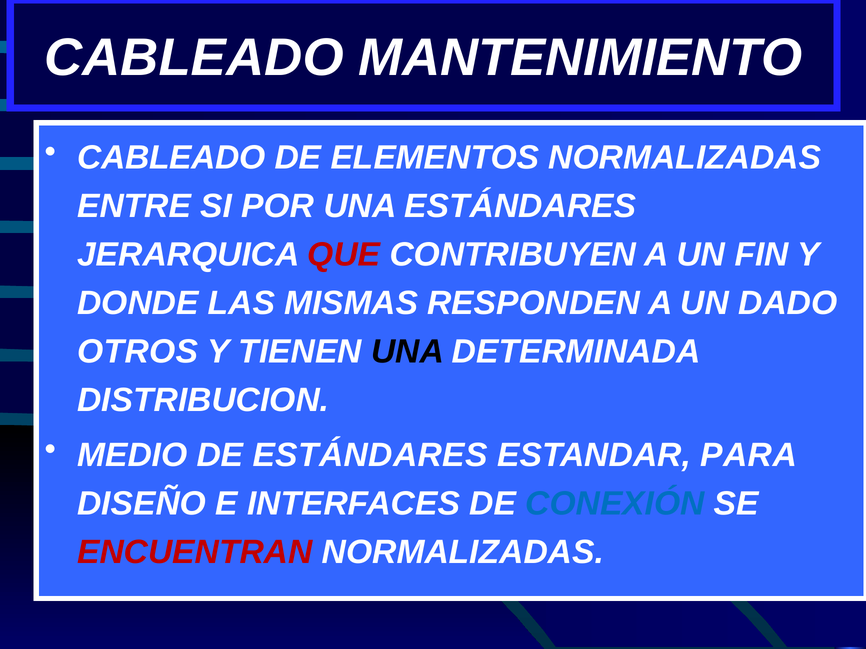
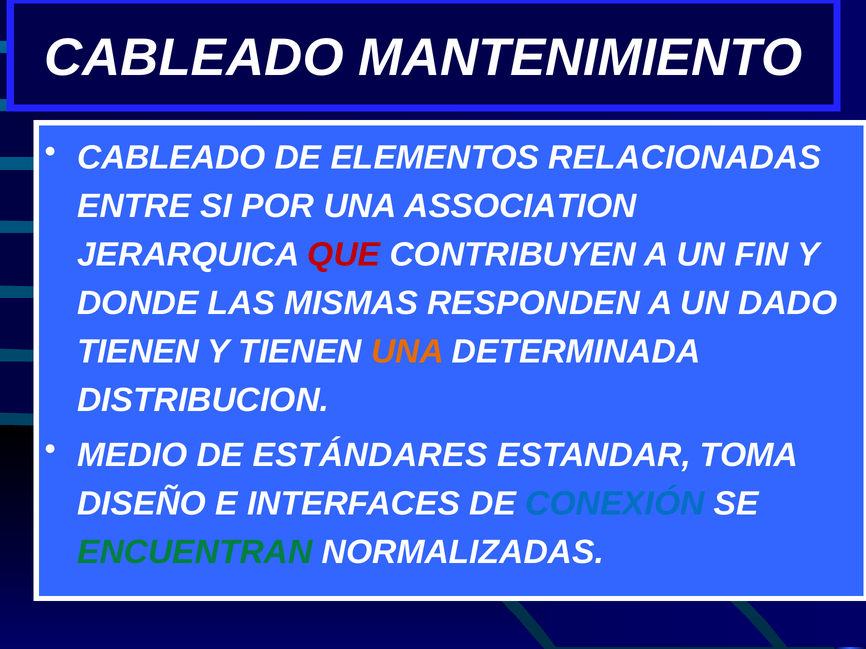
ELEMENTOS NORMALIZADAS: NORMALIZADAS -> RELACIONADAS (685, 158)
UNA ESTÁNDARES: ESTÁNDARES -> ASSOCIATION (520, 206)
OTROS: OTROS -> TIENEN (138, 352)
UNA colour: black -> orange (408, 352)
PARA: PARA -> TOMA (749, 456)
ENCUENTRAN colour: red -> green (195, 553)
